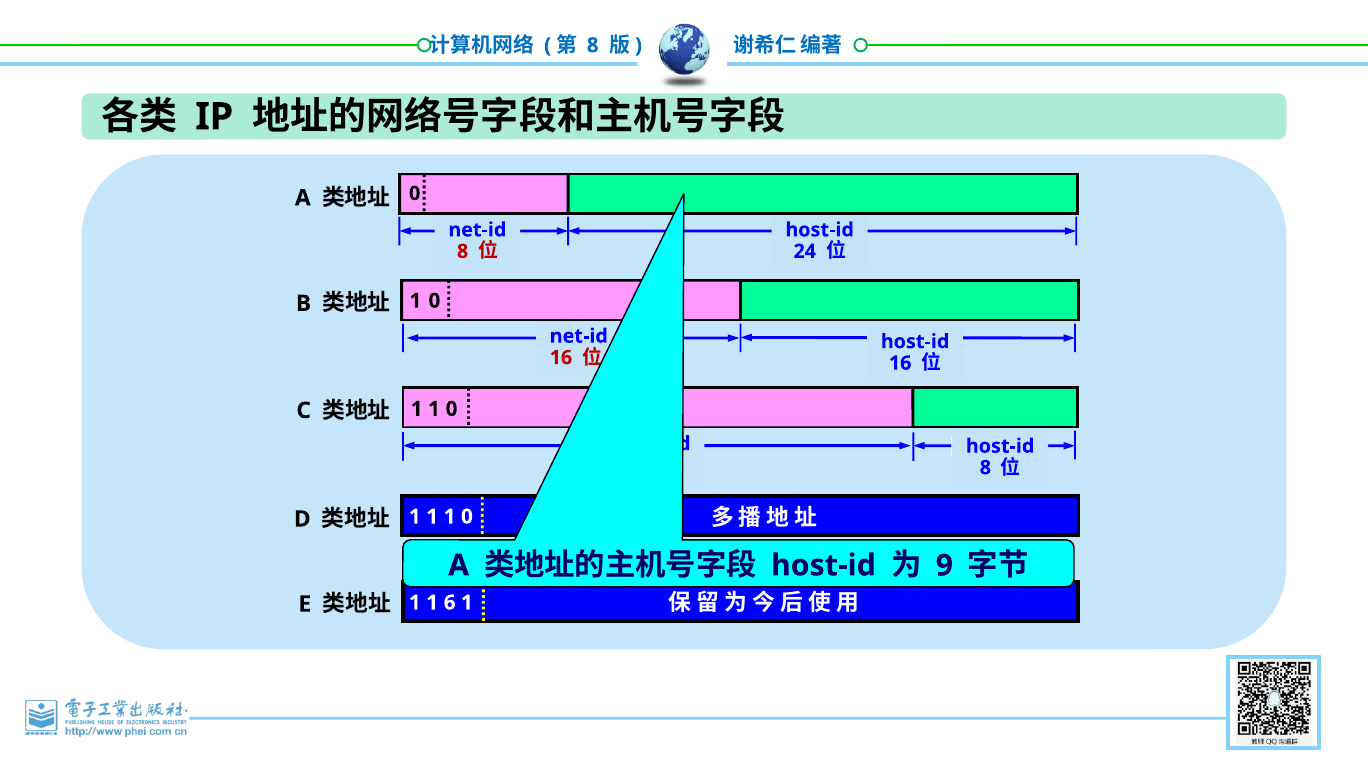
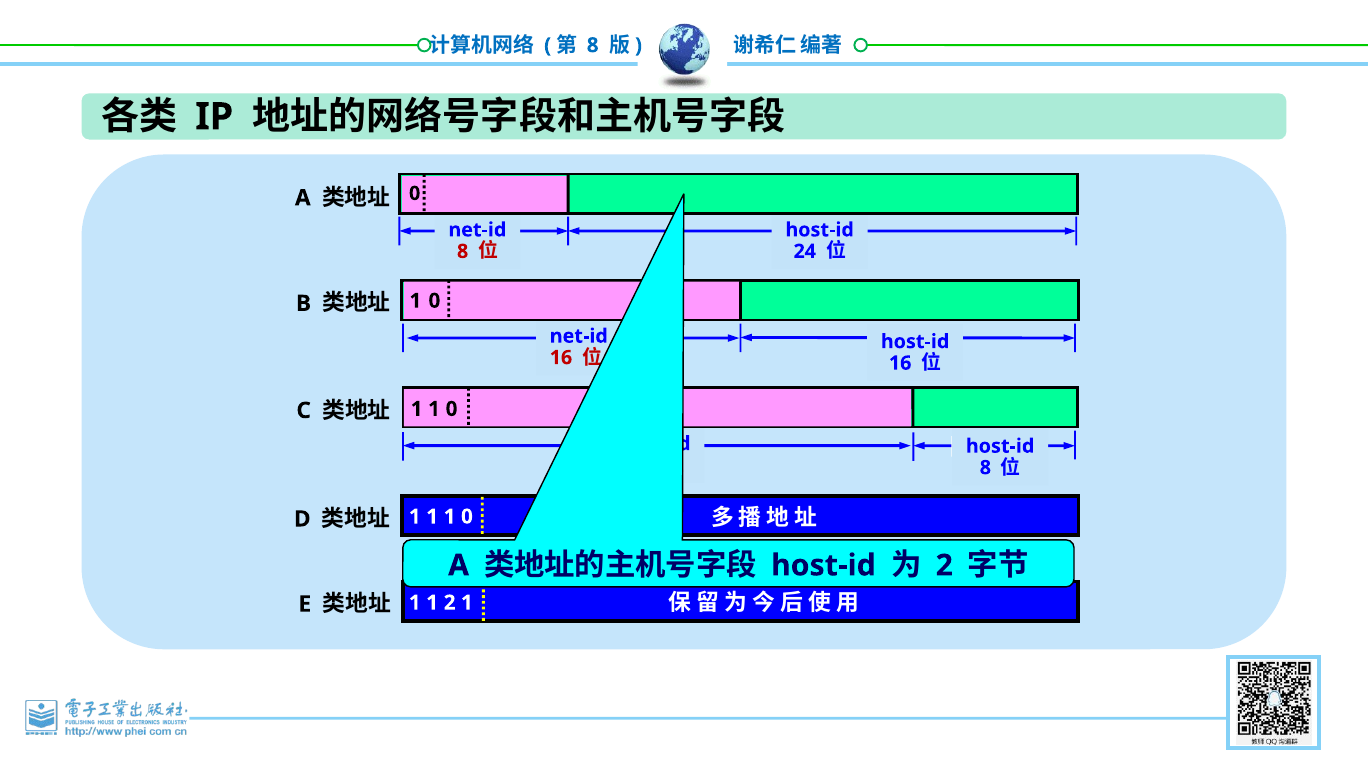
9: 9 -> 2 (944, 566)
1 6: 6 -> 2 (450, 603)
